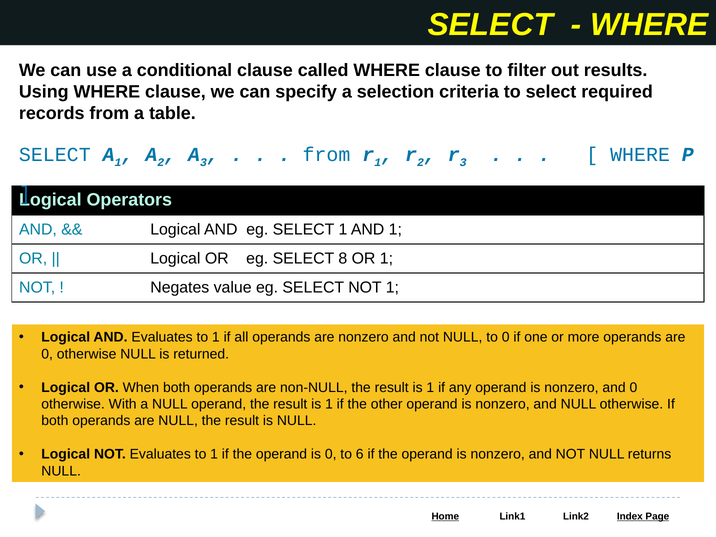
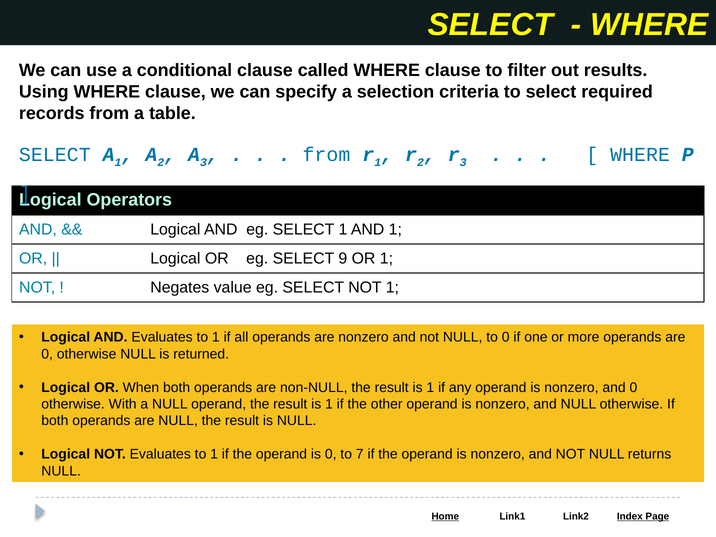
8: 8 -> 9 (343, 259)
6: 6 -> 7 (360, 454)
